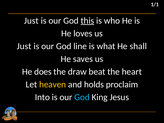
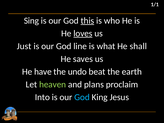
Just: Just -> Sing (31, 21)
loves underline: none -> present (83, 33)
does: does -> have (43, 72)
draw: draw -> undo (77, 72)
heart: heart -> earth (132, 72)
heaven colour: yellow -> light green (53, 84)
holds: holds -> plans (94, 84)
